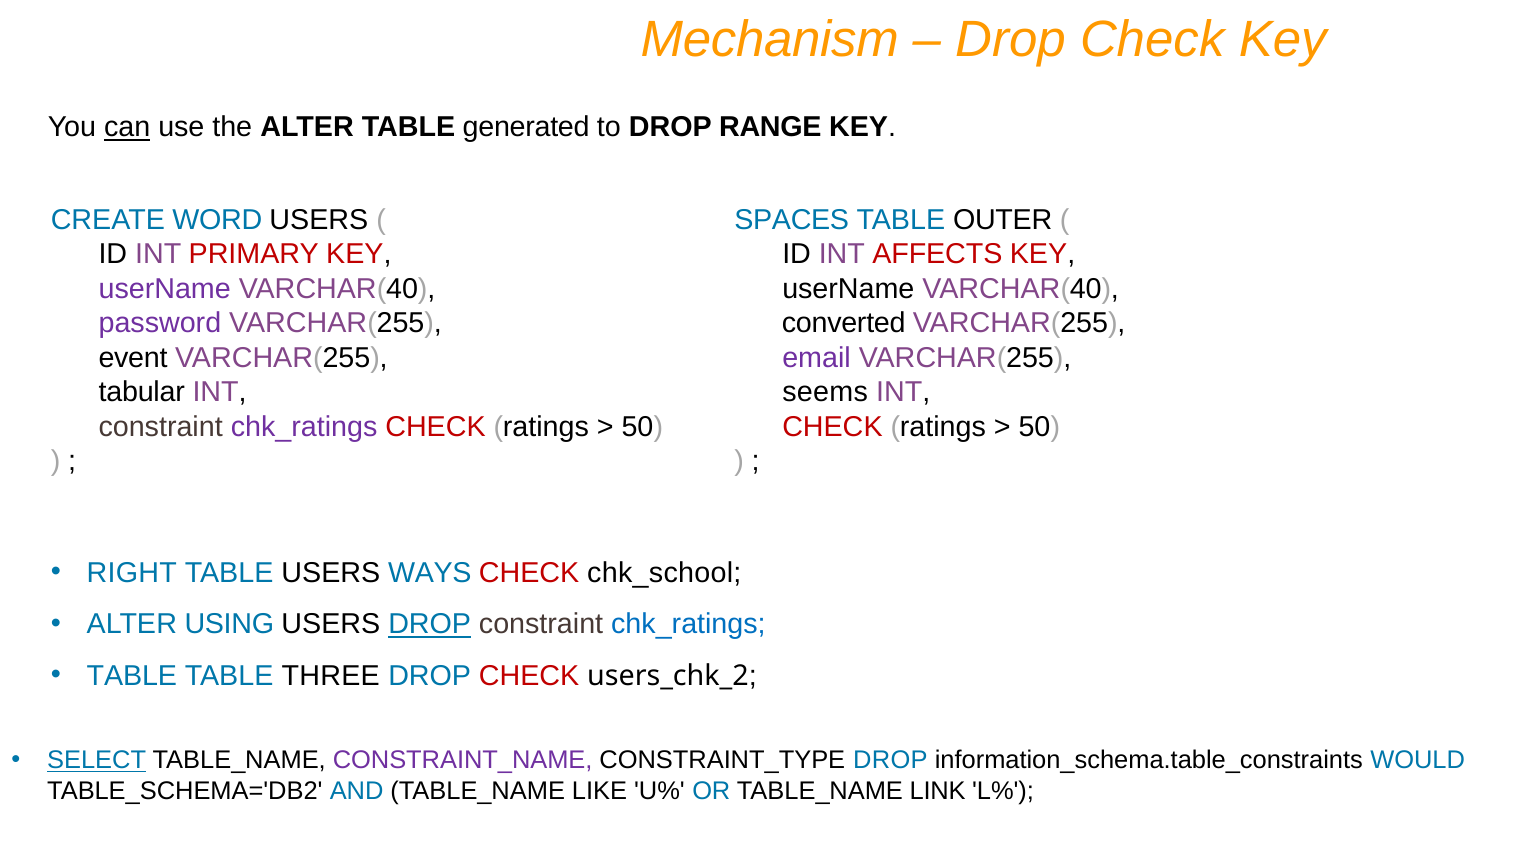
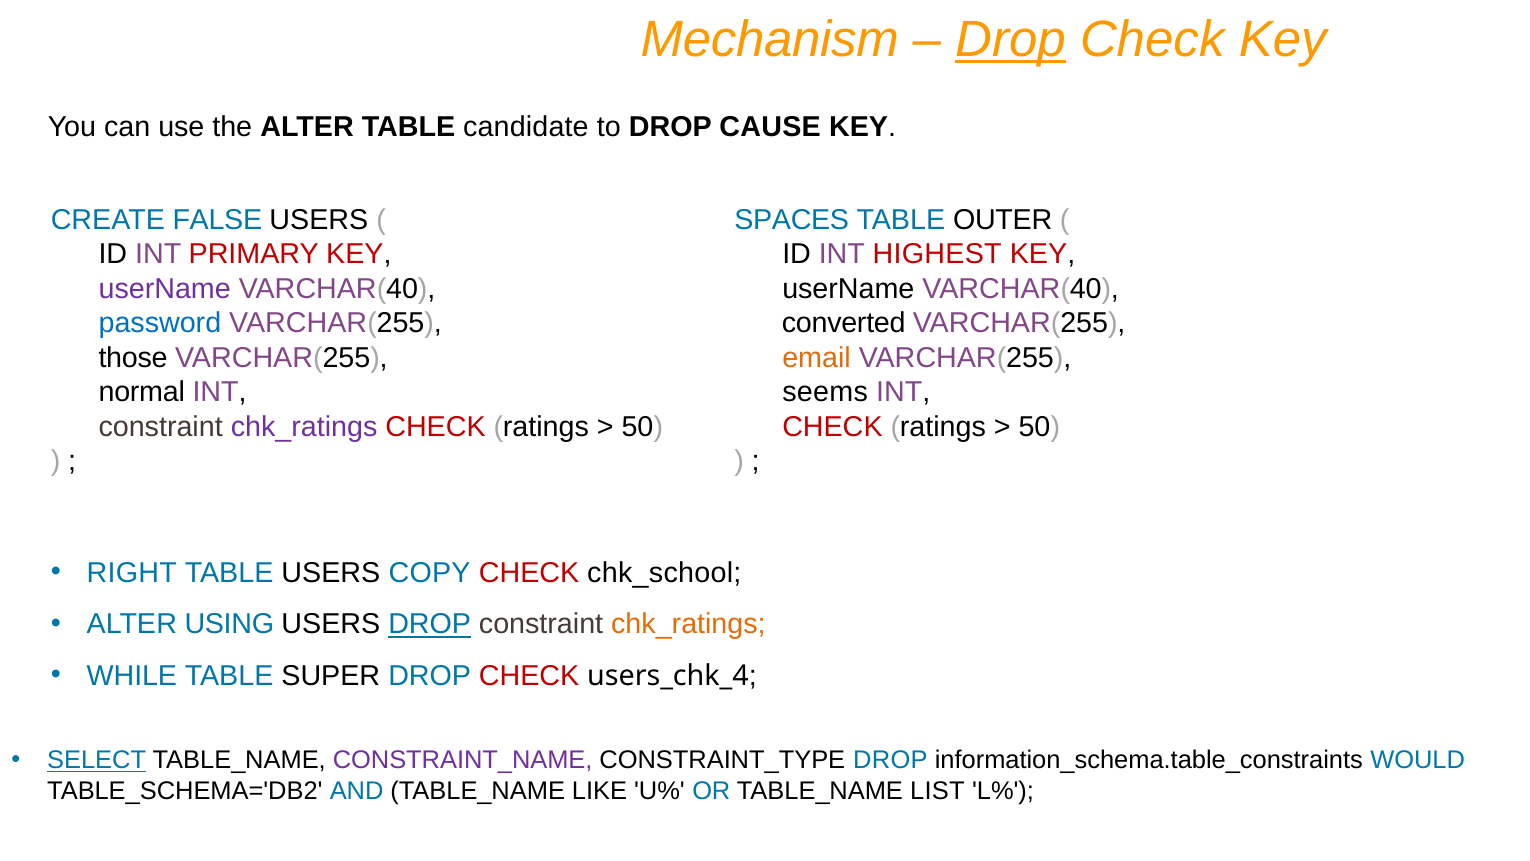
Drop underline: none -> present (1011, 40)
can underline: present -> none (127, 127)
generated: generated -> candidate (526, 127)
RANGE: RANGE -> CAUSE (770, 127)
WORD: WORD -> FALSE (217, 220)
AFFECTS: AFFECTS -> HIGHEST (937, 254)
password colour: purple -> blue (160, 323)
event: event -> those (133, 358)
email colour: purple -> orange (817, 358)
tabular: tabular -> normal (142, 392)
WAYS: WAYS -> COPY (430, 572)
chk_ratings colour: blue -> orange (688, 624)
TABLE: TABLE -> WHILE (132, 676)
THREE: THREE -> SUPER (331, 676)
users_chk_2: users_chk_2 -> users_chk_4 (668, 676)
LINK: LINK -> LIST (937, 791)
